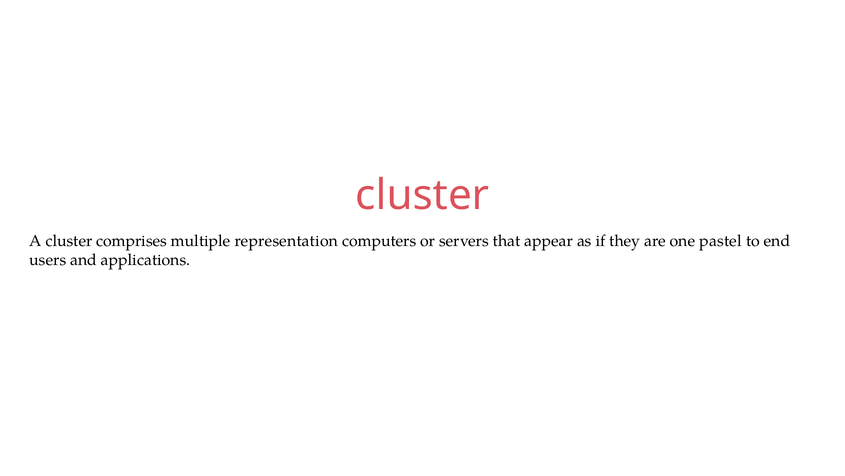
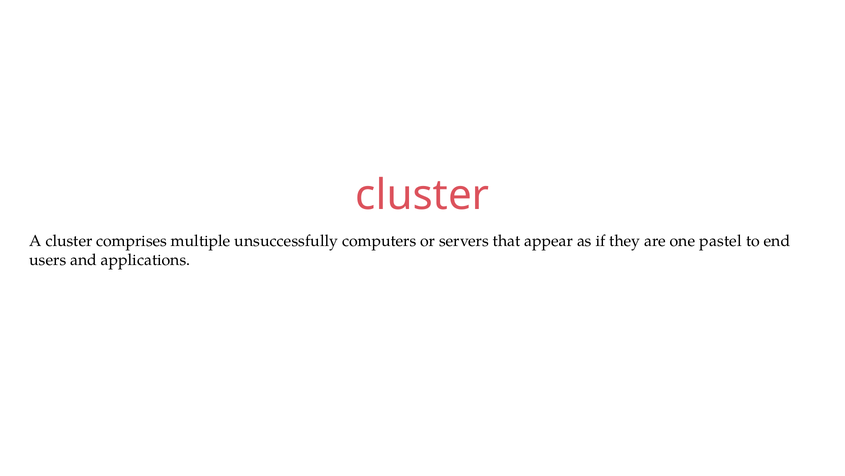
representation: representation -> unsuccessfully (286, 241)
